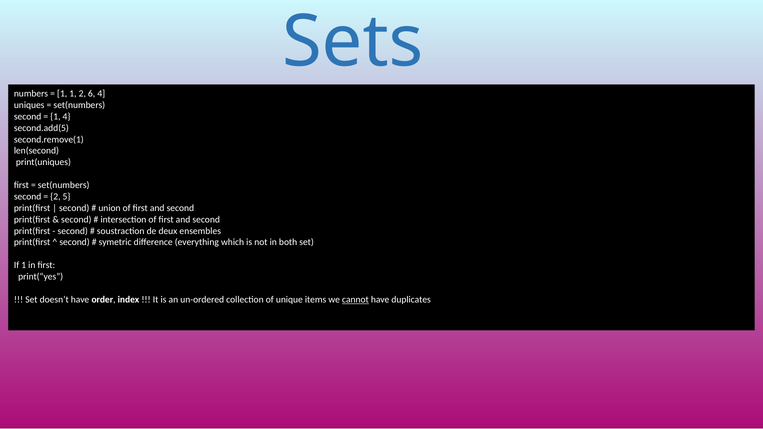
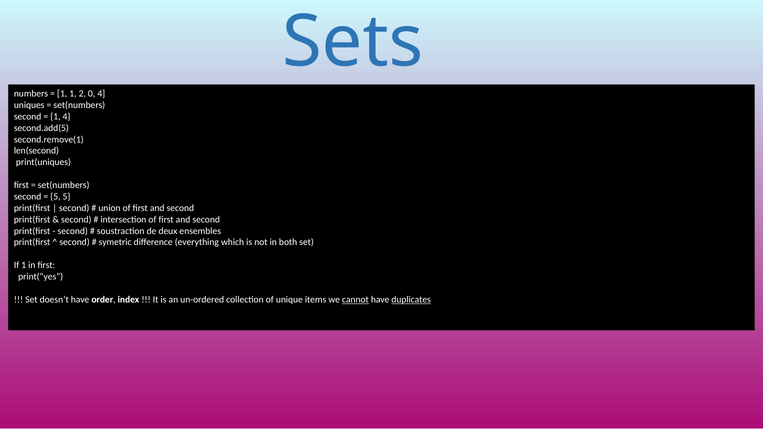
6: 6 -> 0 (92, 94)
2: 2 -> 5 (55, 197)
duplicates underline: none -> present (411, 300)
